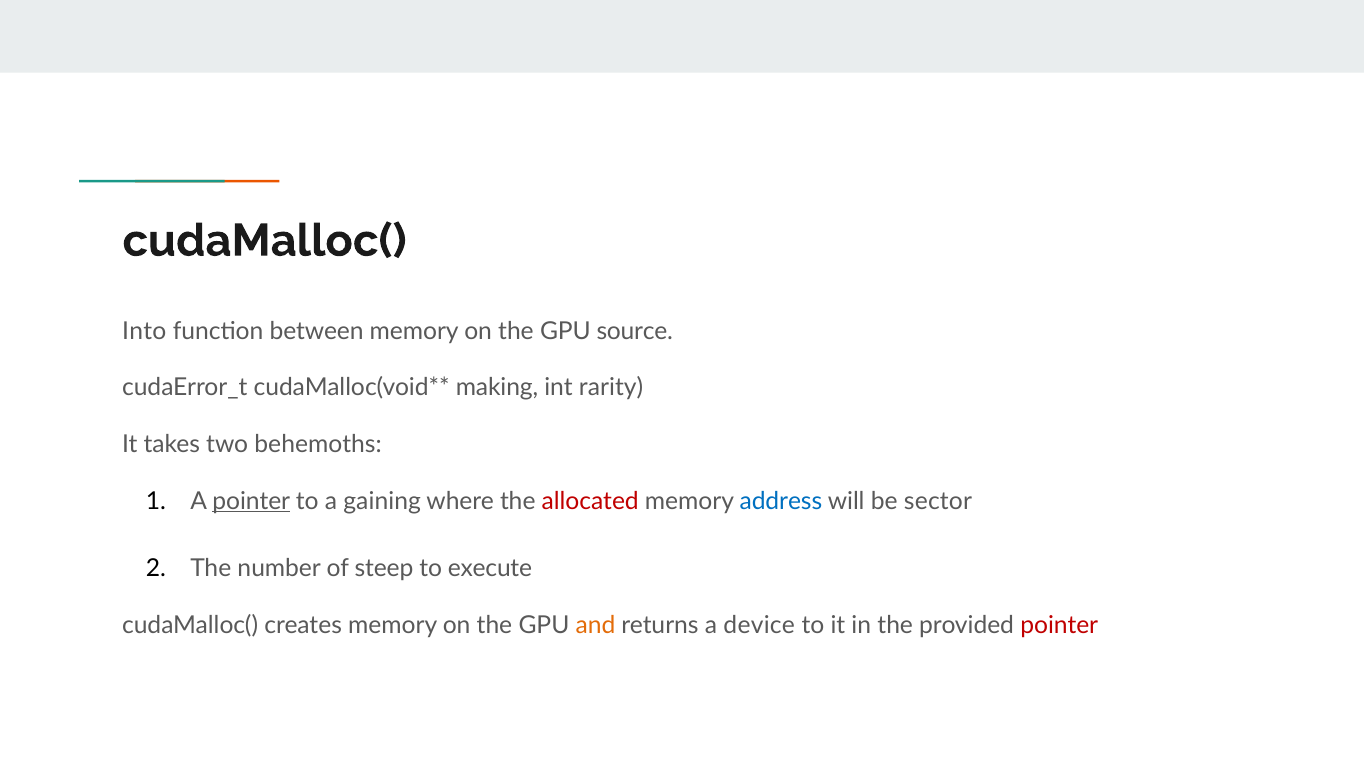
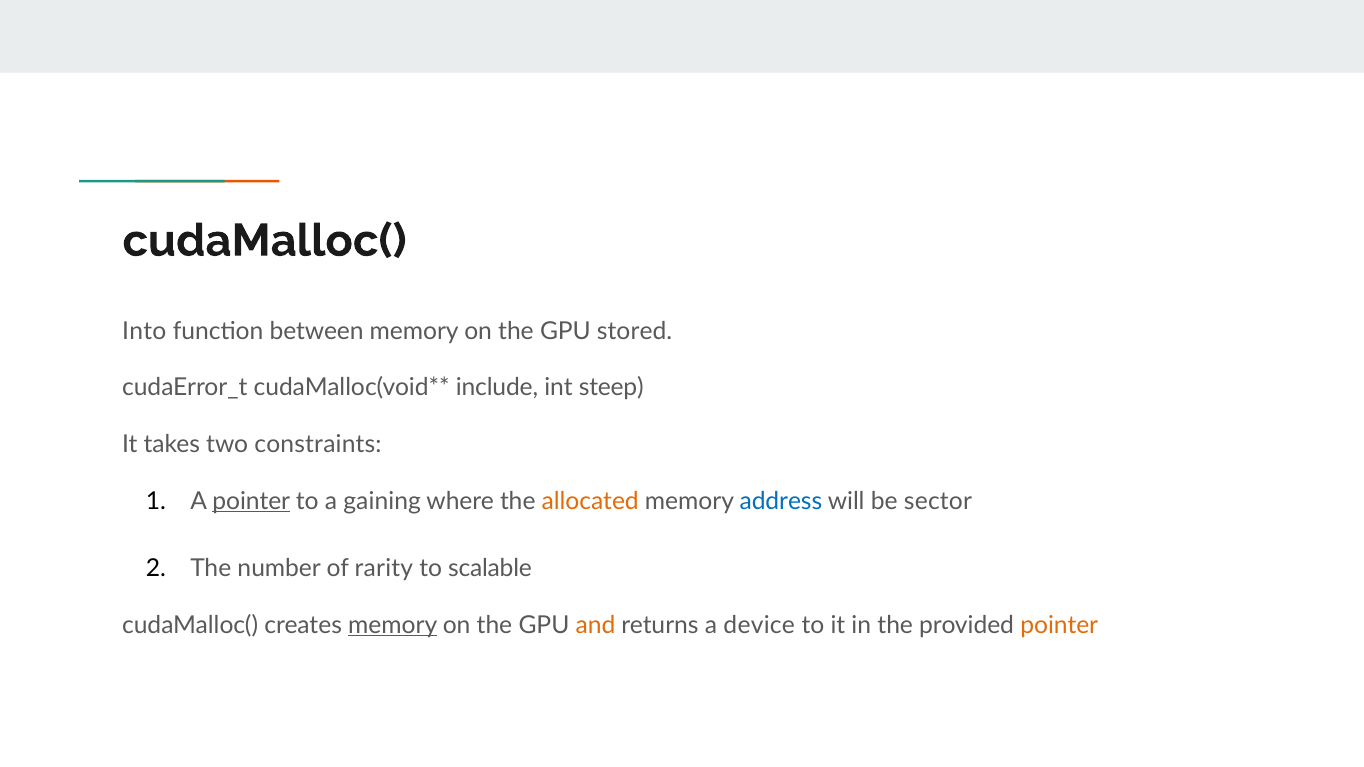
source: source -> stored (635, 331)
making: making -> include (497, 388)
rarity: rarity -> steep (611, 388)
behemoths: behemoths -> constraints (318, 445)
allocated colour: red -> orange (590, 501)
steep: steep -> rarity (384, 569)
execute: execute -> scalable (490, 569)
memory underline: none -> present (393, 625)
pointer colour: red -> orange (1059, 625)
